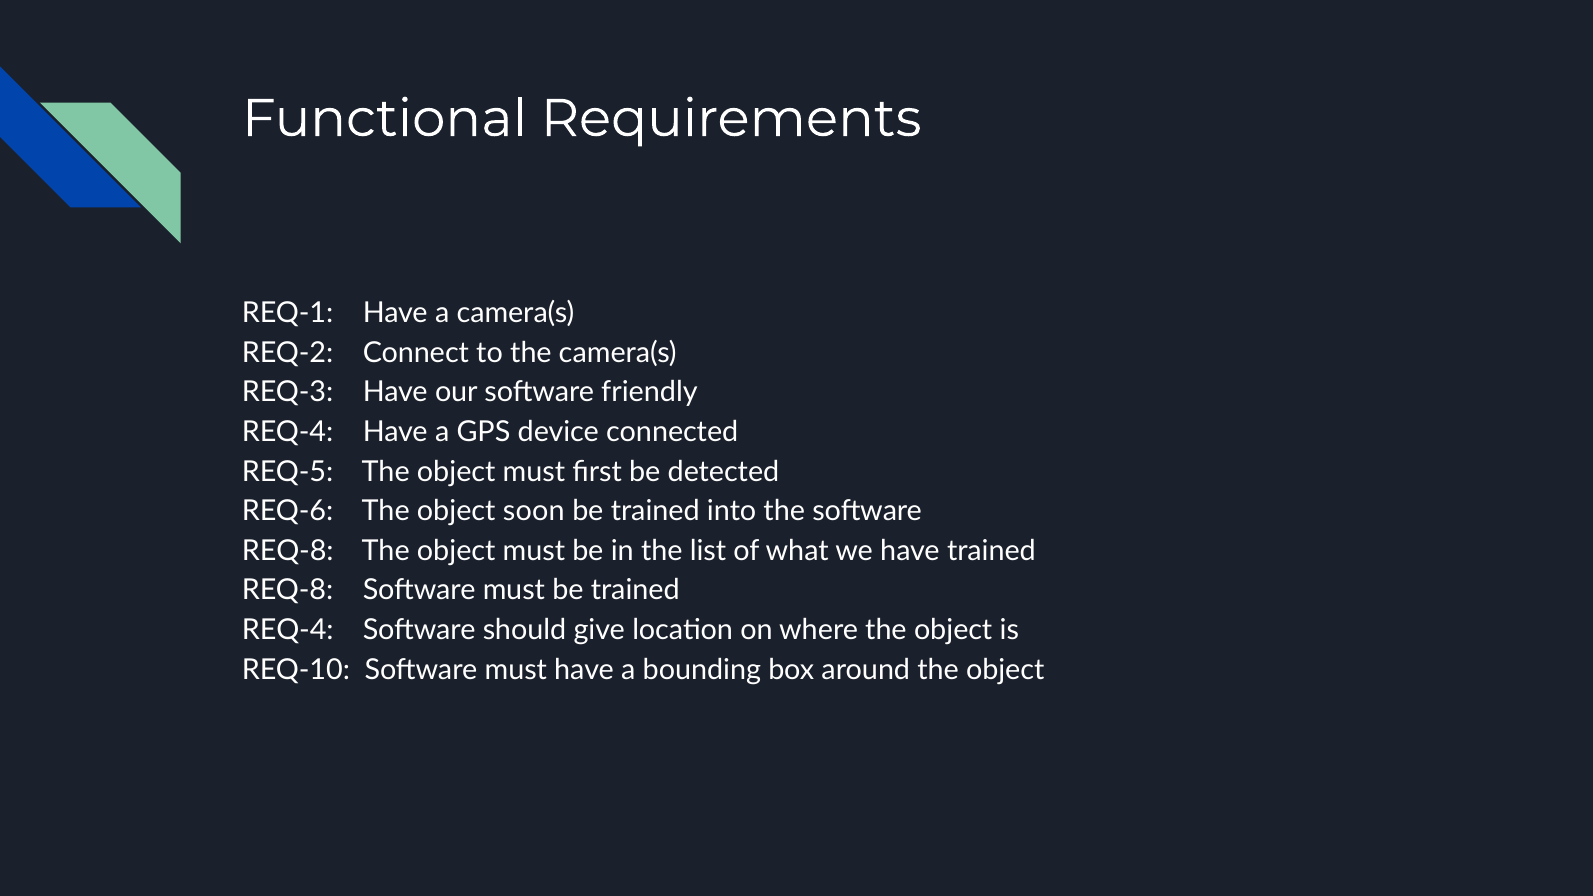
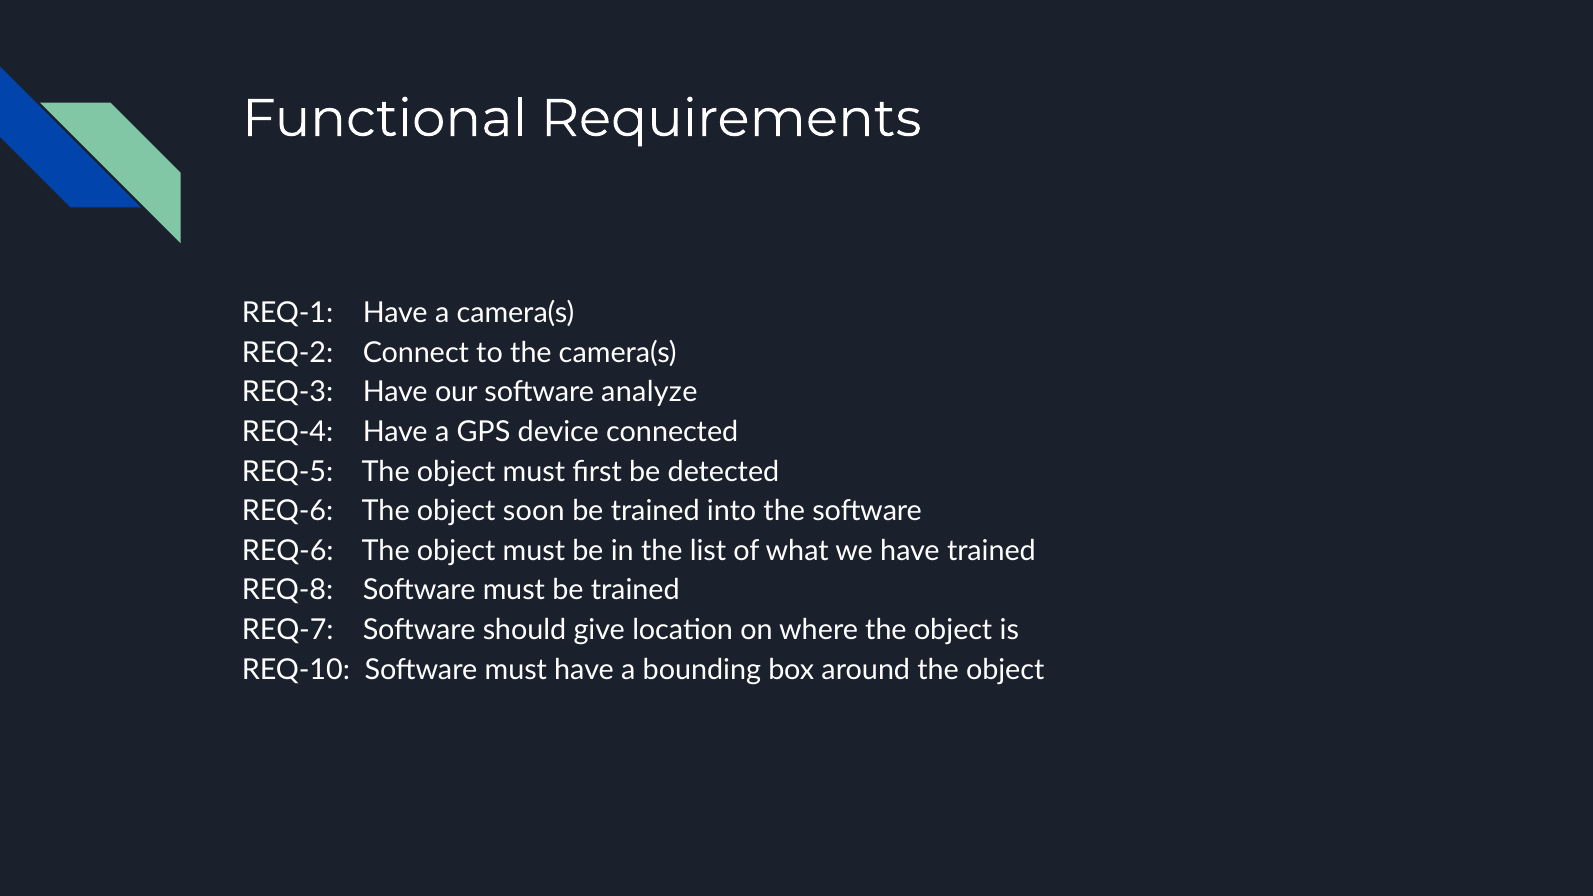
friendly: friendly -> analyze (649, 392)
REQ-8: REQ-8 -> REQ-6 (288, 551)
REQ-4: REQ-4 -> REQ-7 (288, 630)
